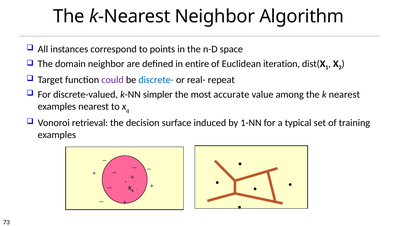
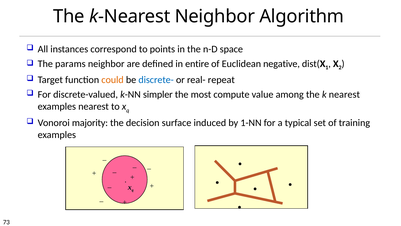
domain: domain -> params (70, 64)
iteration: iteration -> negative (282, 64)
could colour: purple -> orange (113, 80)
accurate: accurate -> compute (231, 94)
retrieval: retrieval -> majority (90, 123)
